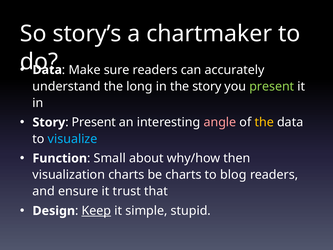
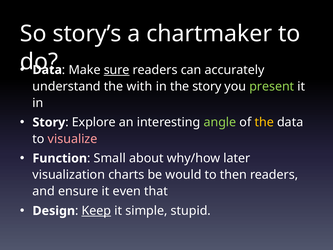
sure underline: none -> present (117, 70)
long: long -> with (139, 86)
Present: Present -> Explore (94, 122)
angle colour: pink -> light green (220, 122)
visualize colour: light blue -> pink (73, 139)
then: then -> later (237, 158)
be charts: charts -> would (183, 175)
blog: blog -> then (233, 175)
trust: trust -> even (127, 191)
